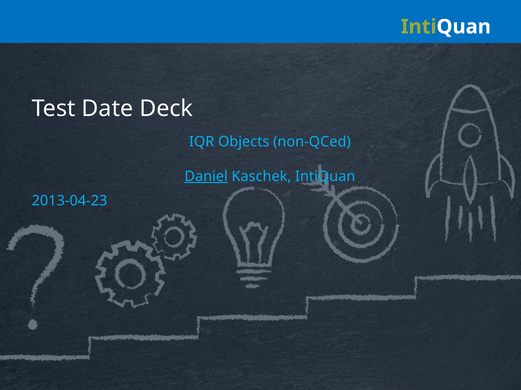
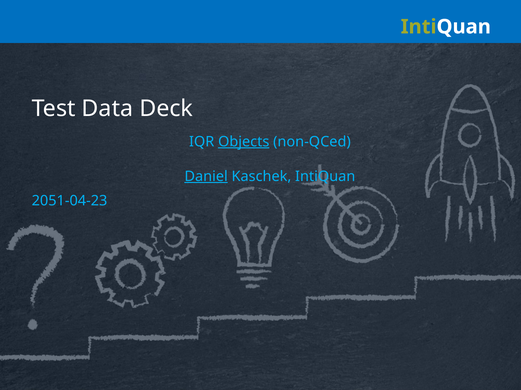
Date: Date -> Data (107, 109)
Objects underline: none -> present (244, 142)
2013-04-23: 2013-04-23 -> 2051-04-23 (70, 201)
